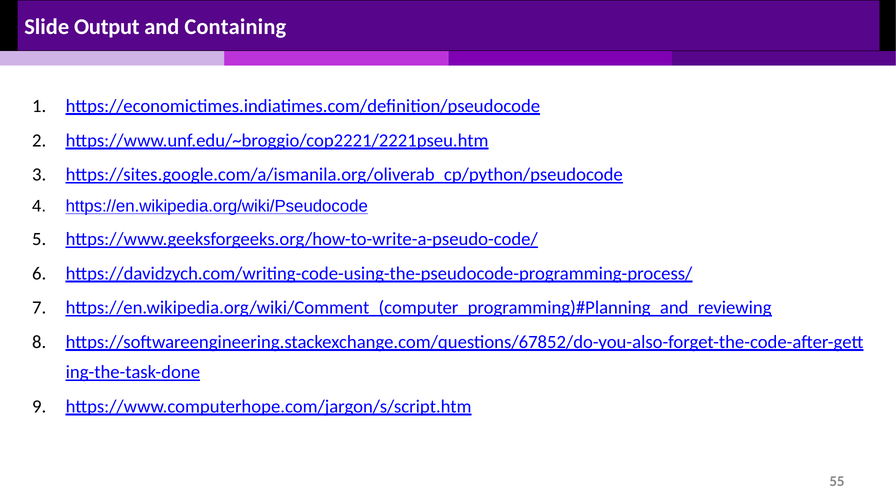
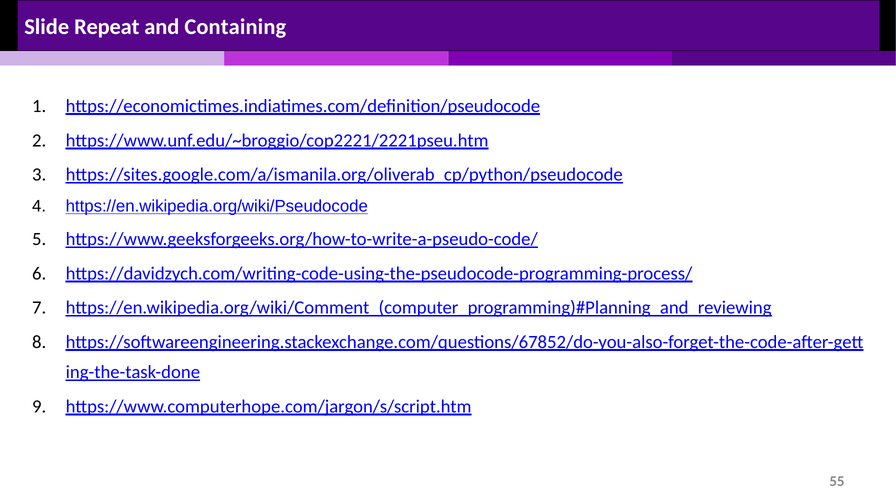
Output: Output -> Repeat (107, 27)
